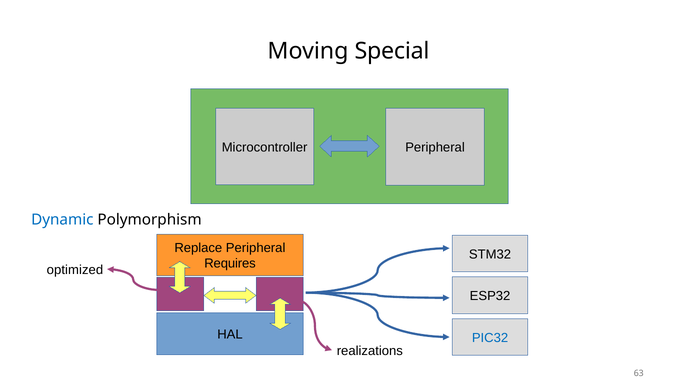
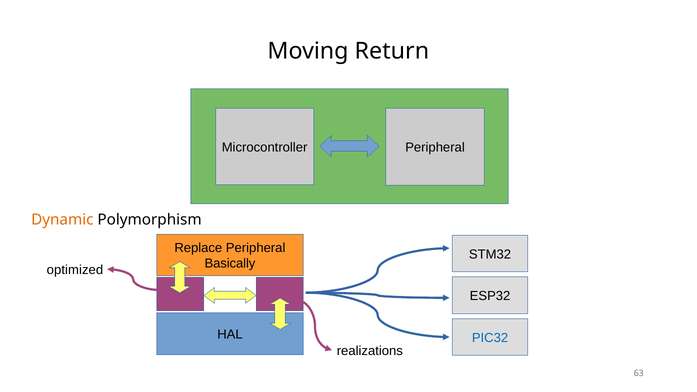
Special: Special -> Return (392, 51)
Dynamic colour: blue -> orange (62, 220)
Requires: Requires -> Basically (230, 264)
